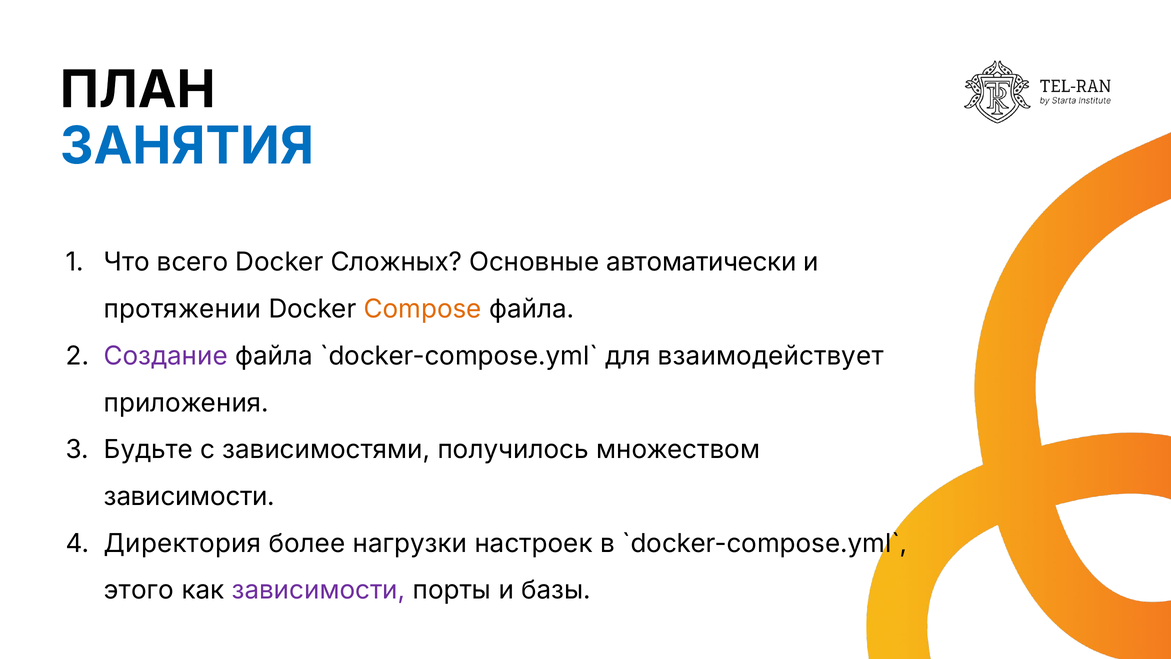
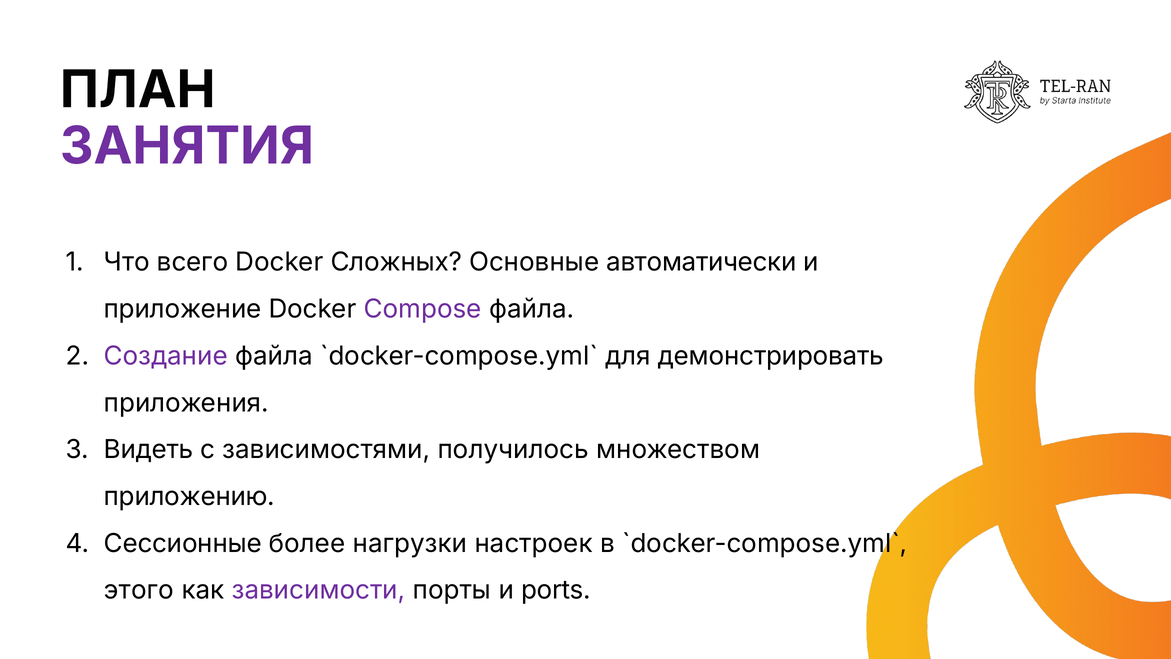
ЗАНЯТИЯ colour: blue -> purple (187, 146)
протяжении: протяжении -> приложение (183, 309)
Compose colour: orange -> purple (423, 309)
взаимодействует: взаимодействует -> демонстрировать (771, 356)
Будьте: Будьте -> Видеть (148, 450)
зависимости: зависимости -> приложению (189, 496)
Директория: Директория -> Сессионные (183, 543)
базы: базы -> ports (556, 590)
